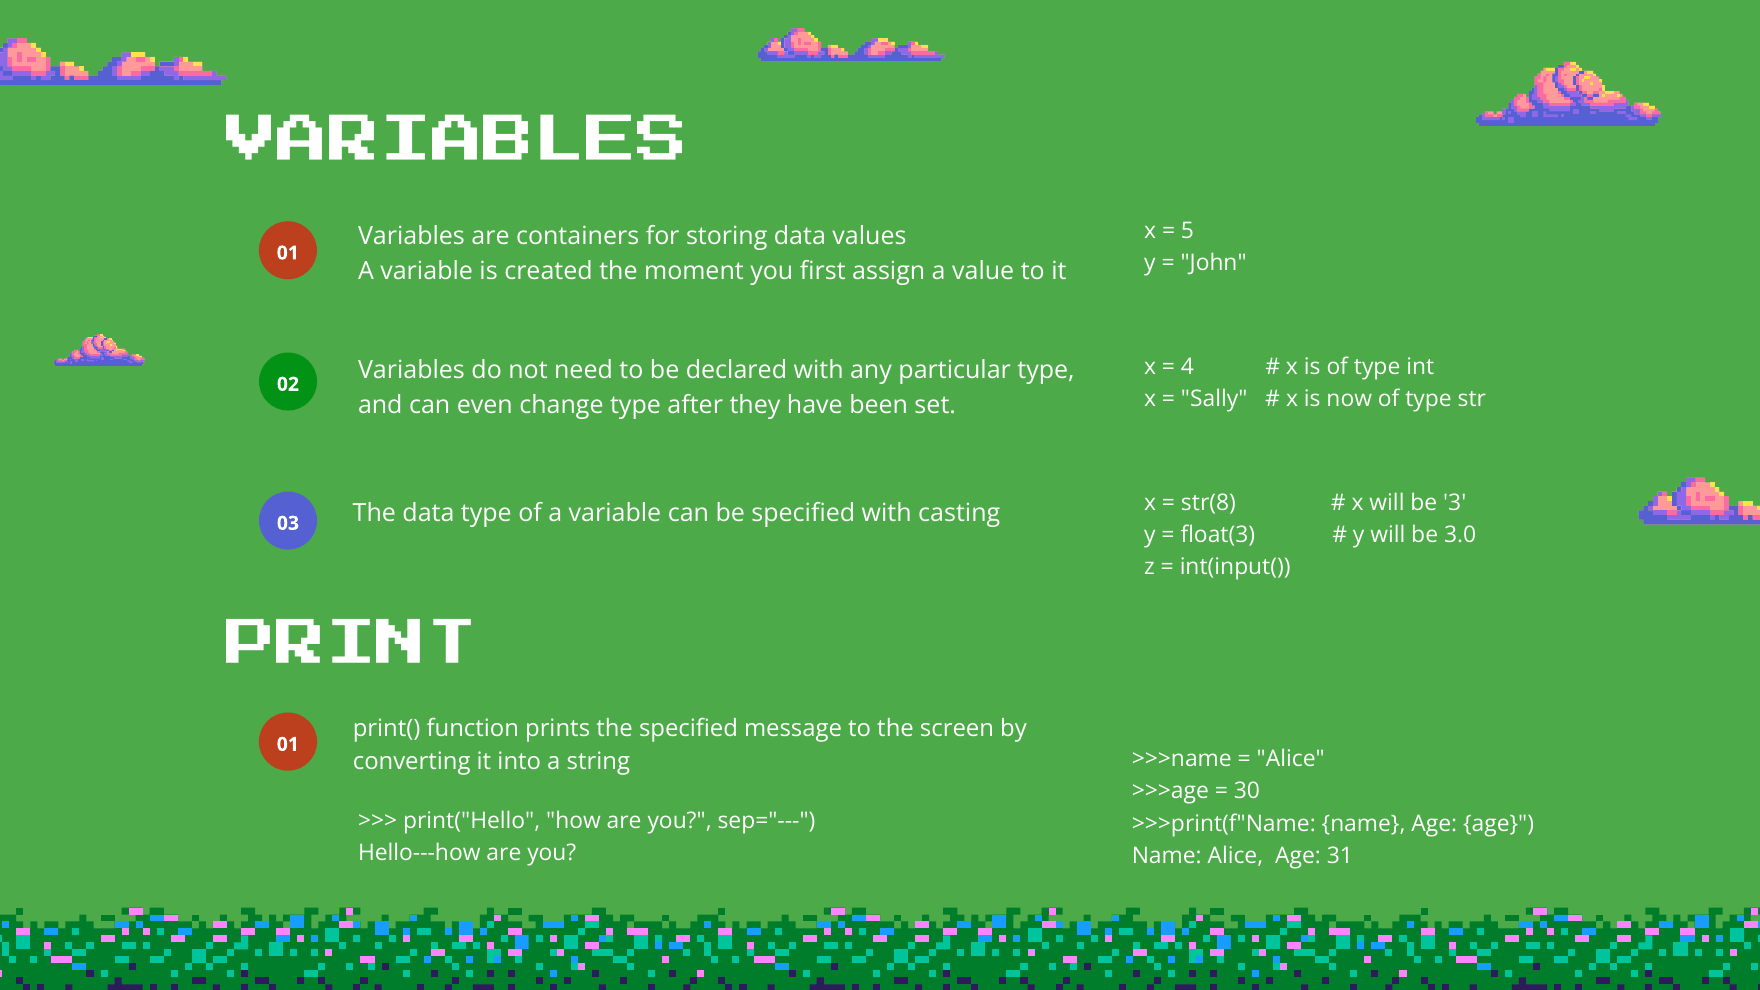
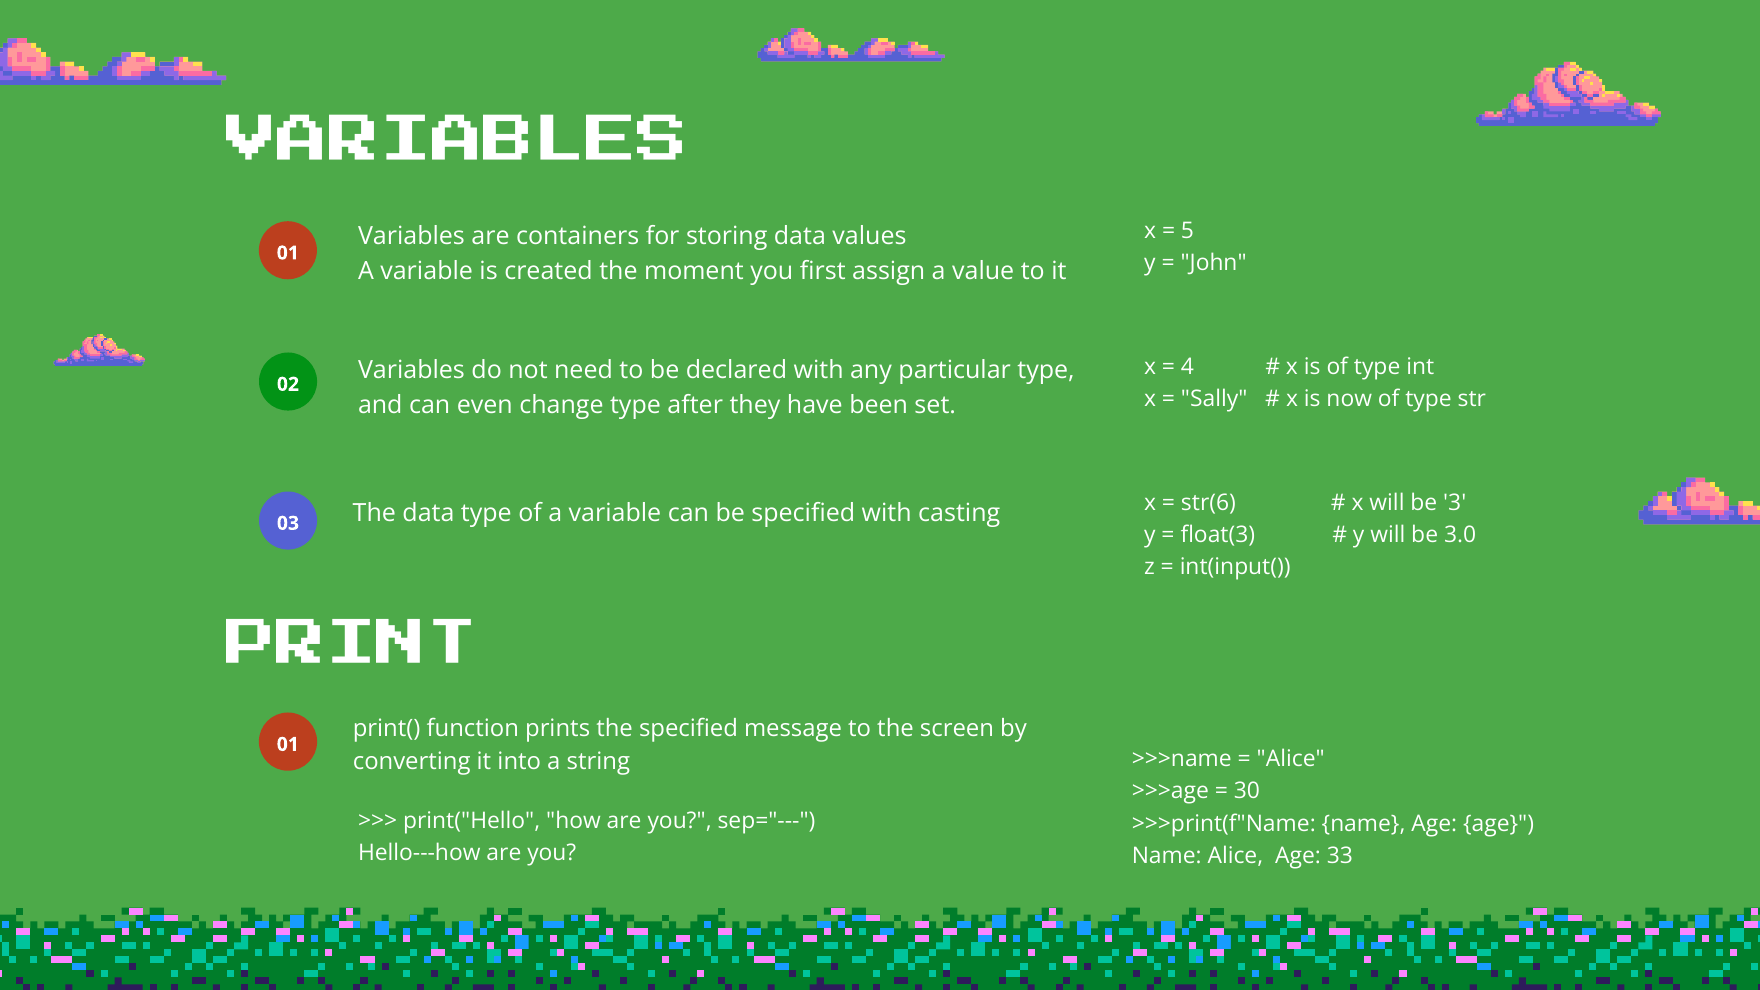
str(8: str(8 -> str(6 (1208, 503)
31: 31 -> 33 (1340, 856)
